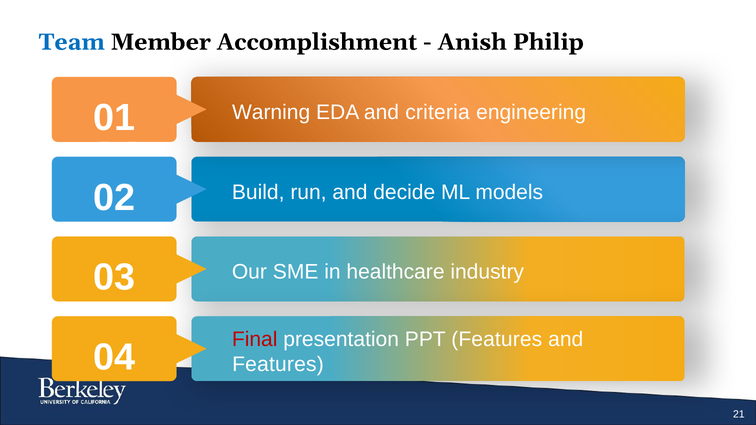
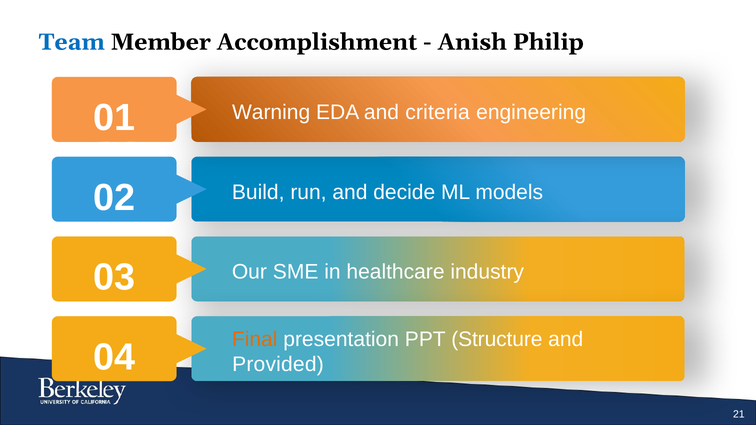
Final colour: red -> orange (255, 339)
PPT Features: Features -> Structure (497, 339)
Features: Features -> Provided (278, 365)
